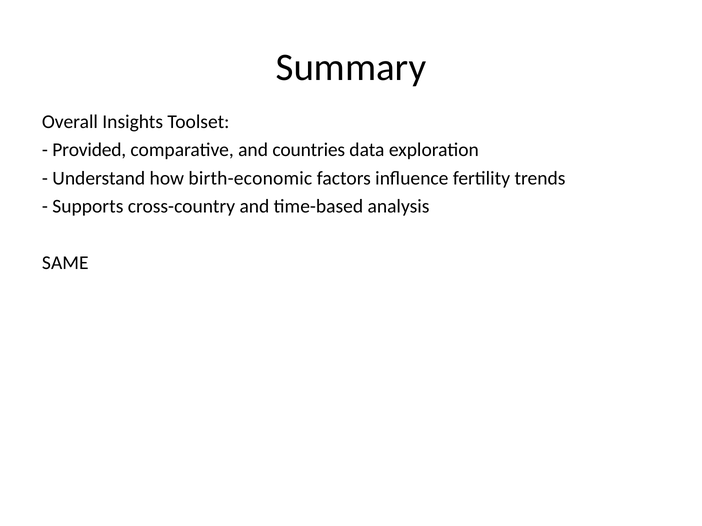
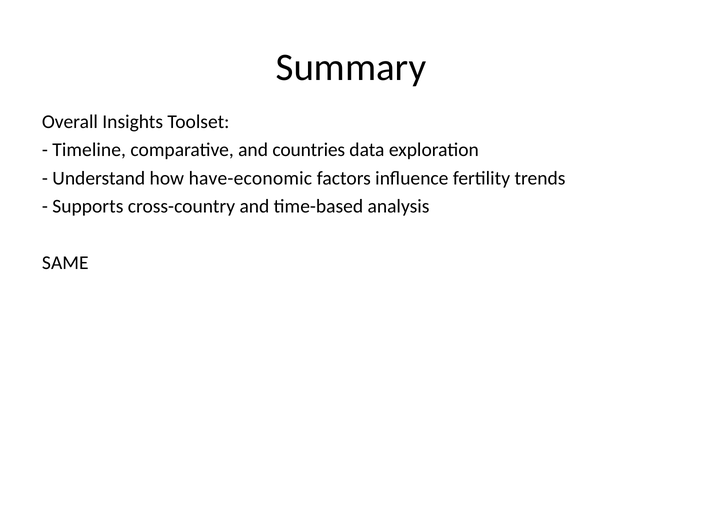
Provided: Provided -> Timeline (89, 150)
birth-economic: birth-economic -> have-economic (250, 178)
